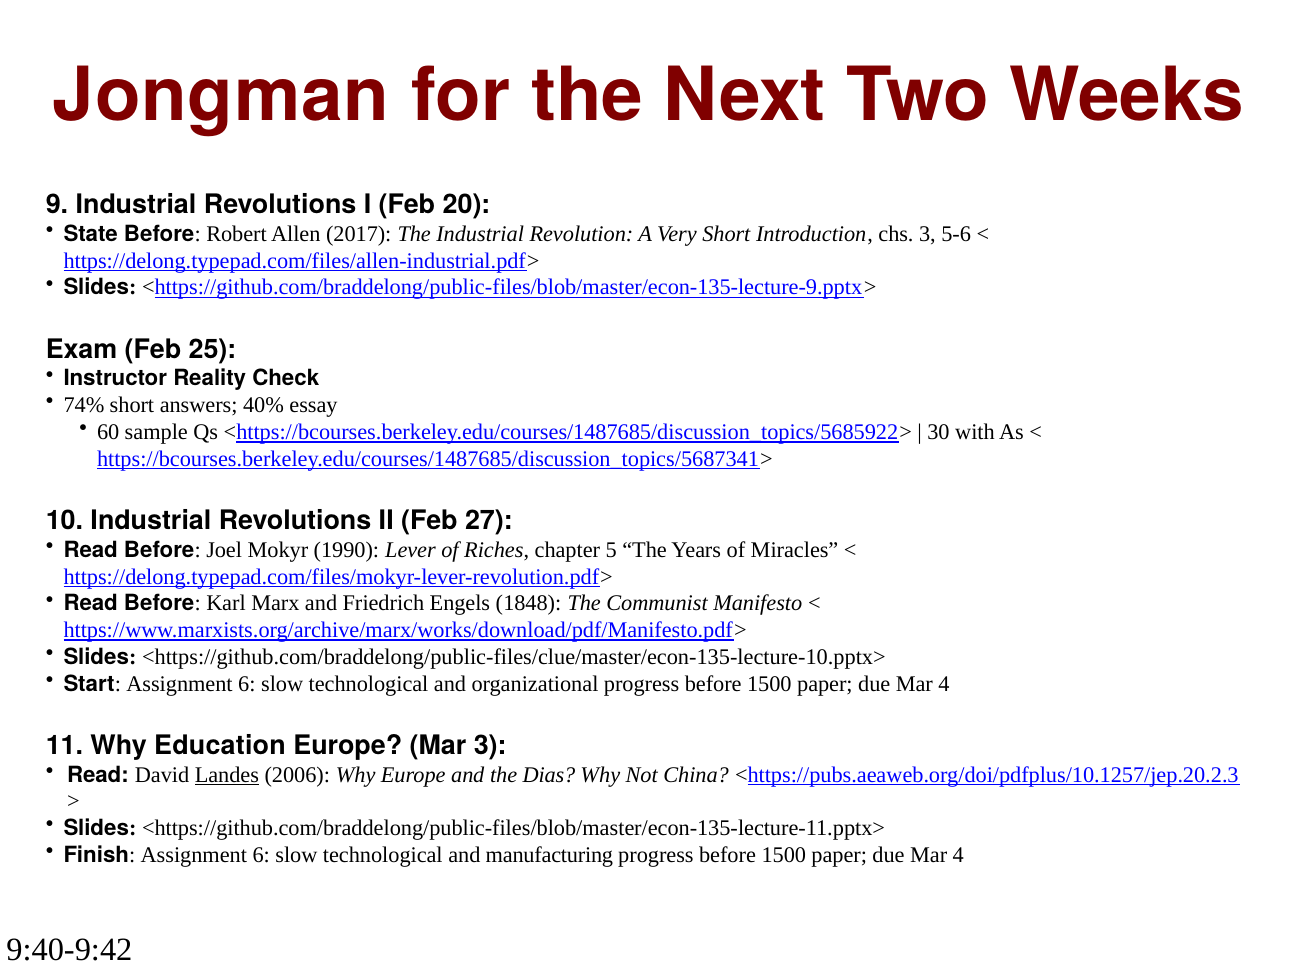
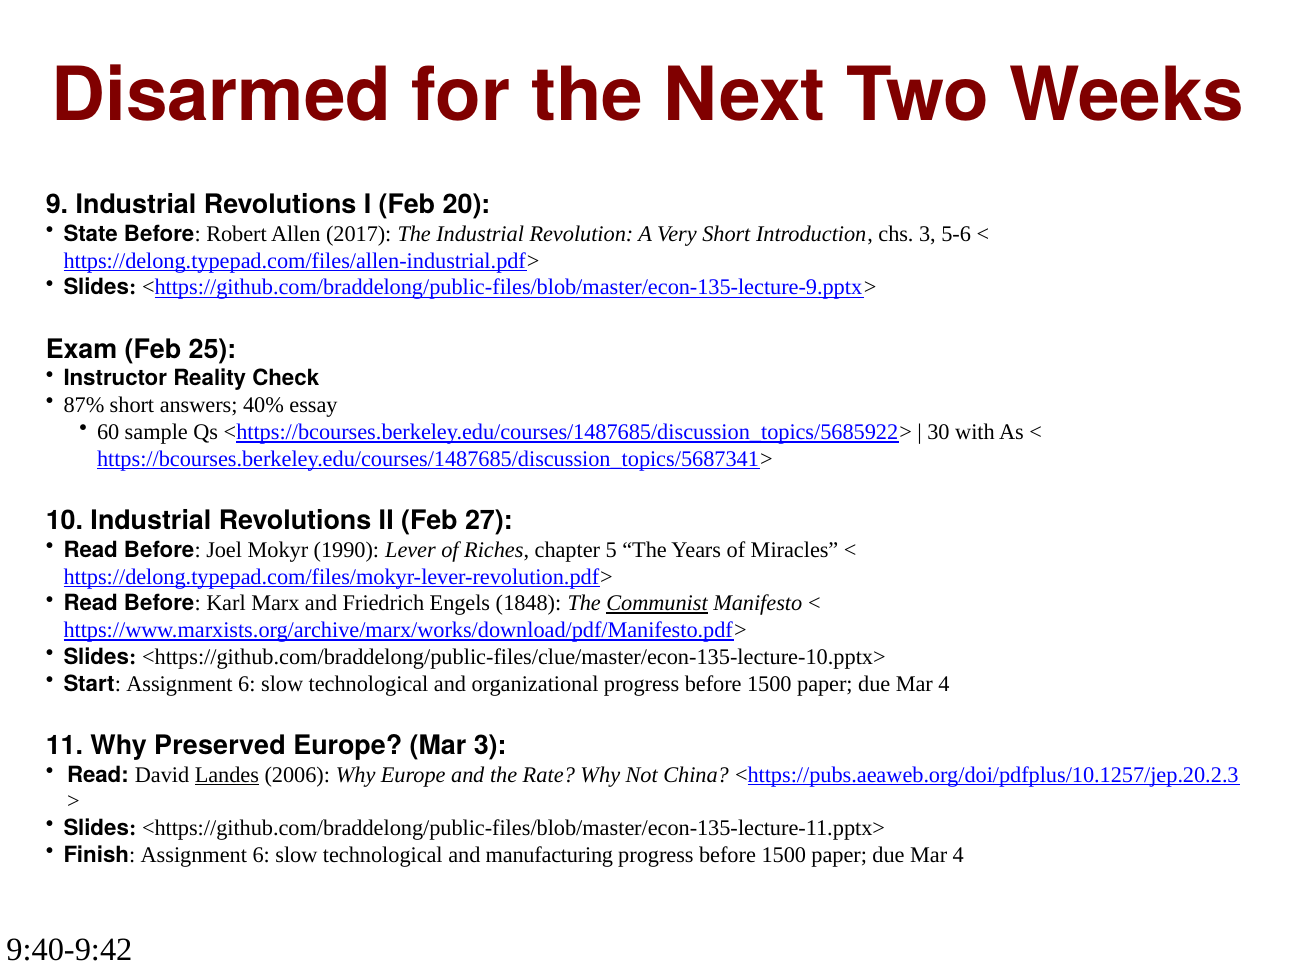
Jongman: Jongman -> Disarmed (221, 95)
74%: 74% -> 87% (84, 405)
Communist underline: none -> present (657, 603)
Education: Education -> Preserved (220, 745)
Dias: Dias -> Rate (549, 774)
